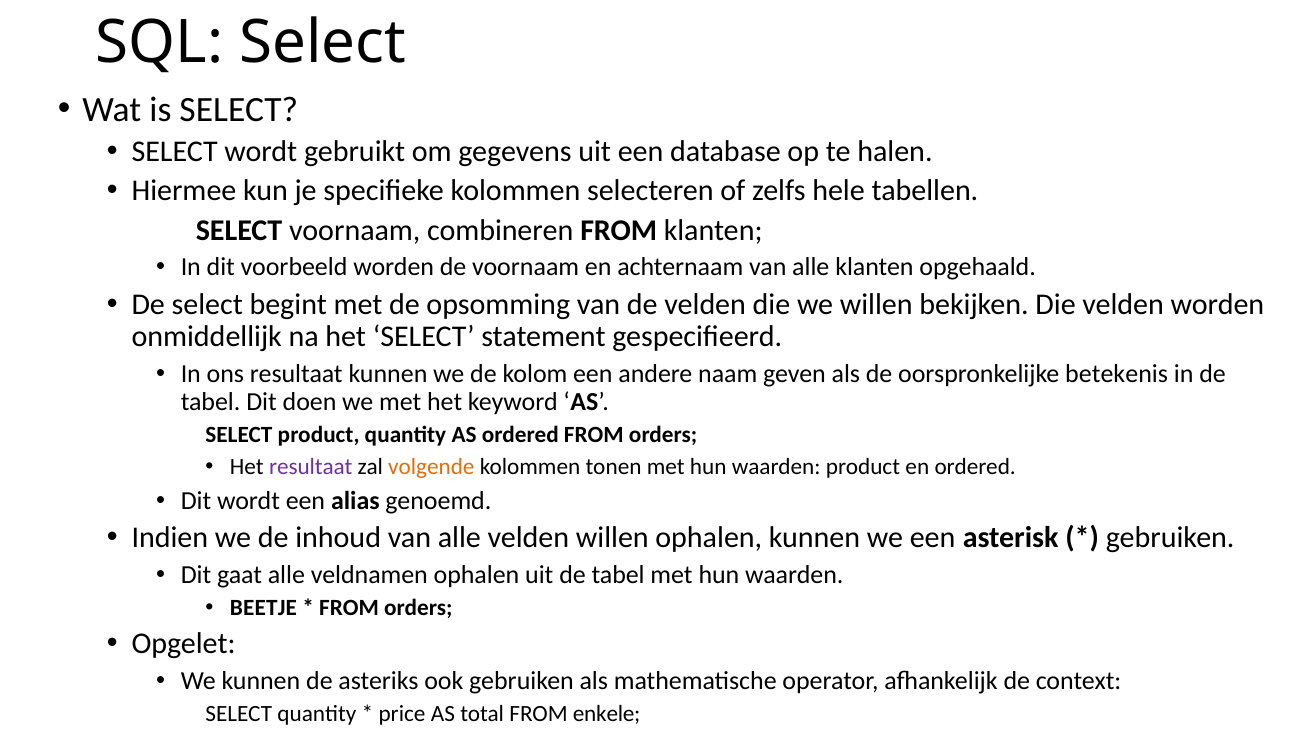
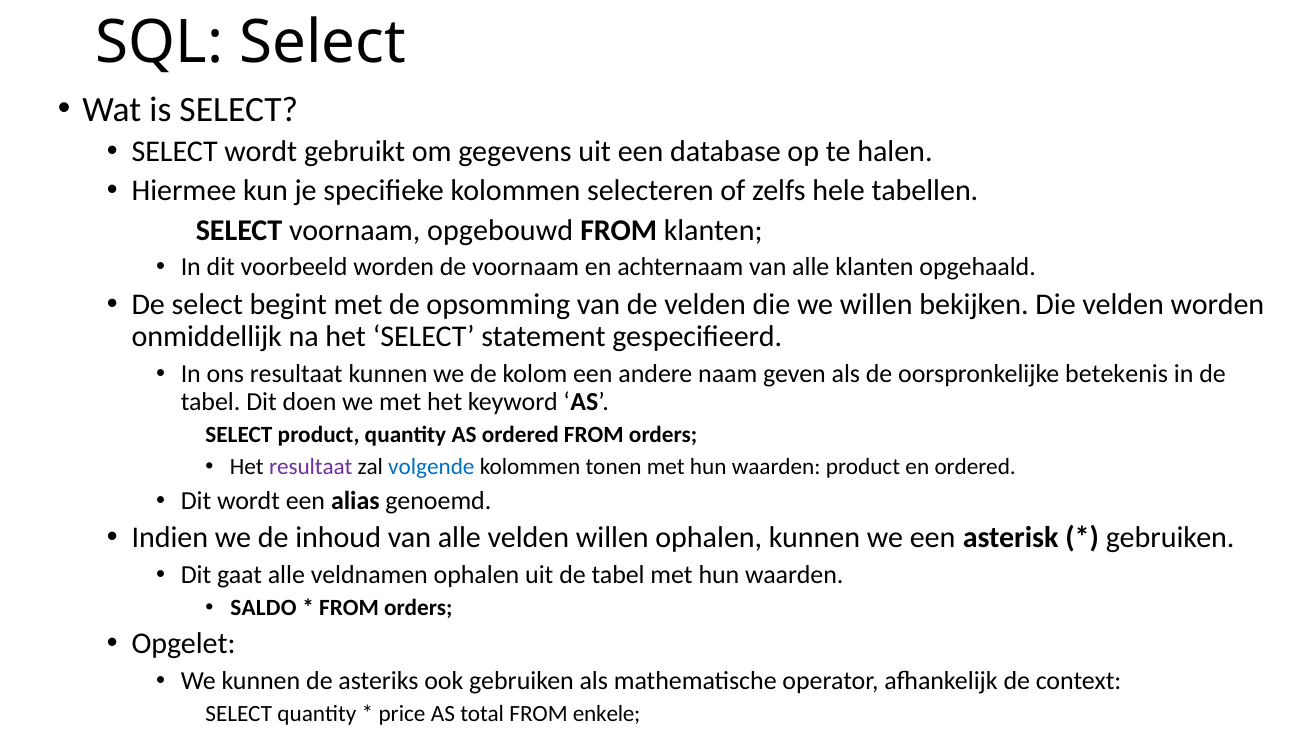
combineren: combineren -> opgebouwd (500, 230)
volgende colour: orange -> blue (431, 467)
BEETJE: BEETJE -> SALDO (263, 608)
